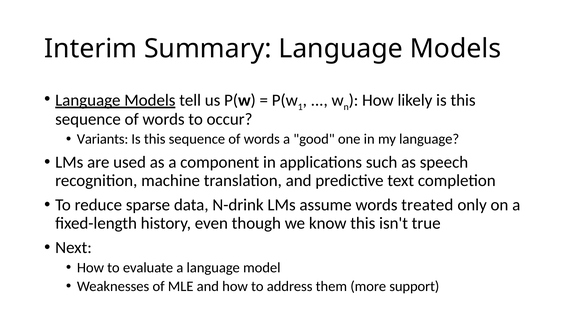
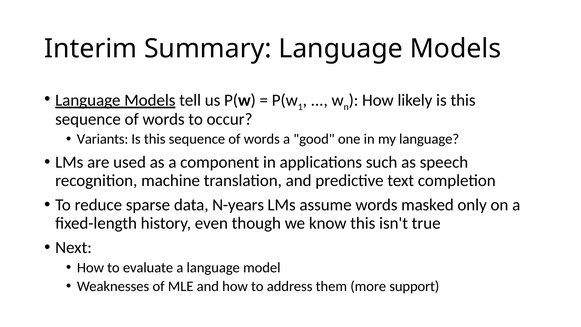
N-drink: N-drink -> N-years (238, 205)
treated: treated -> masked (428, 205)
